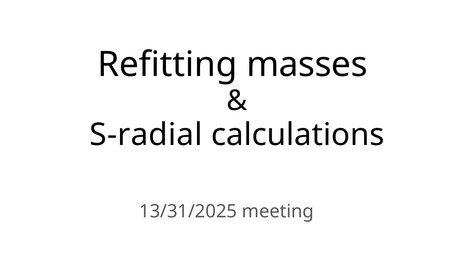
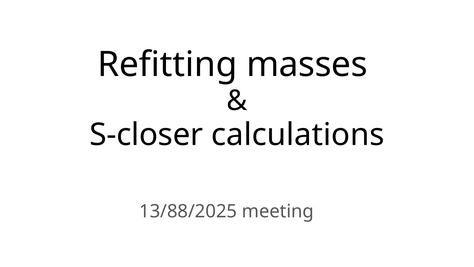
S-radial: S-radial -> S-closer (146, 135)
13/31/2025: 13/31/2025 -> 13/88/2025 (188, 211)
